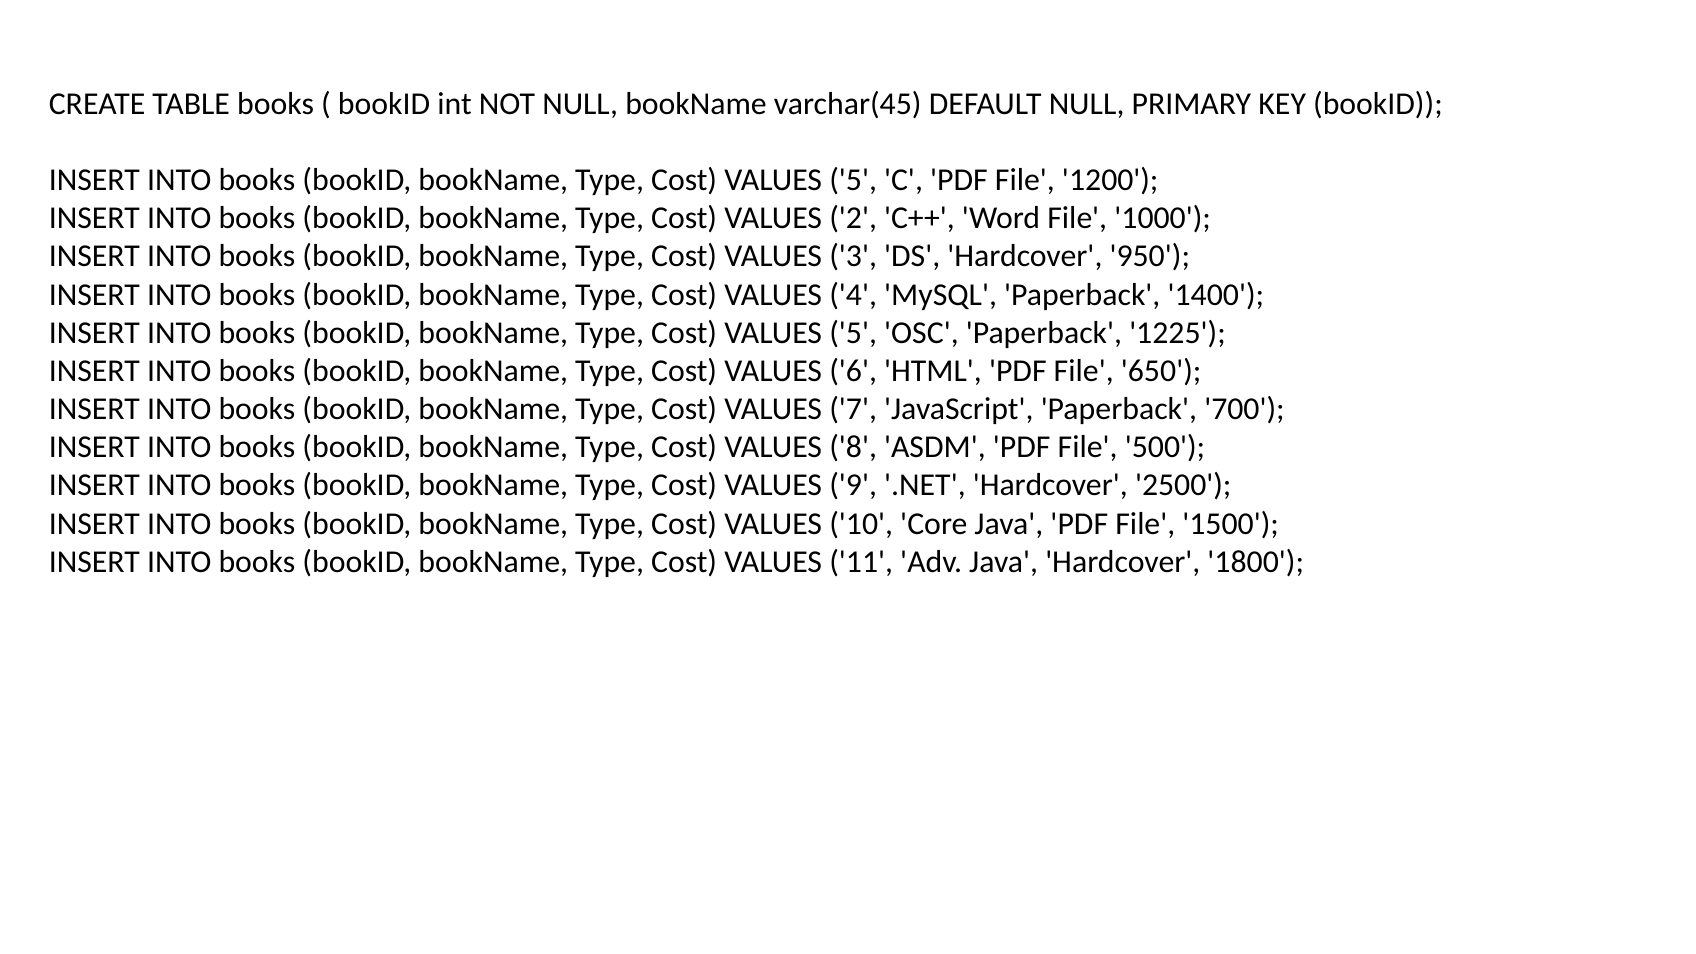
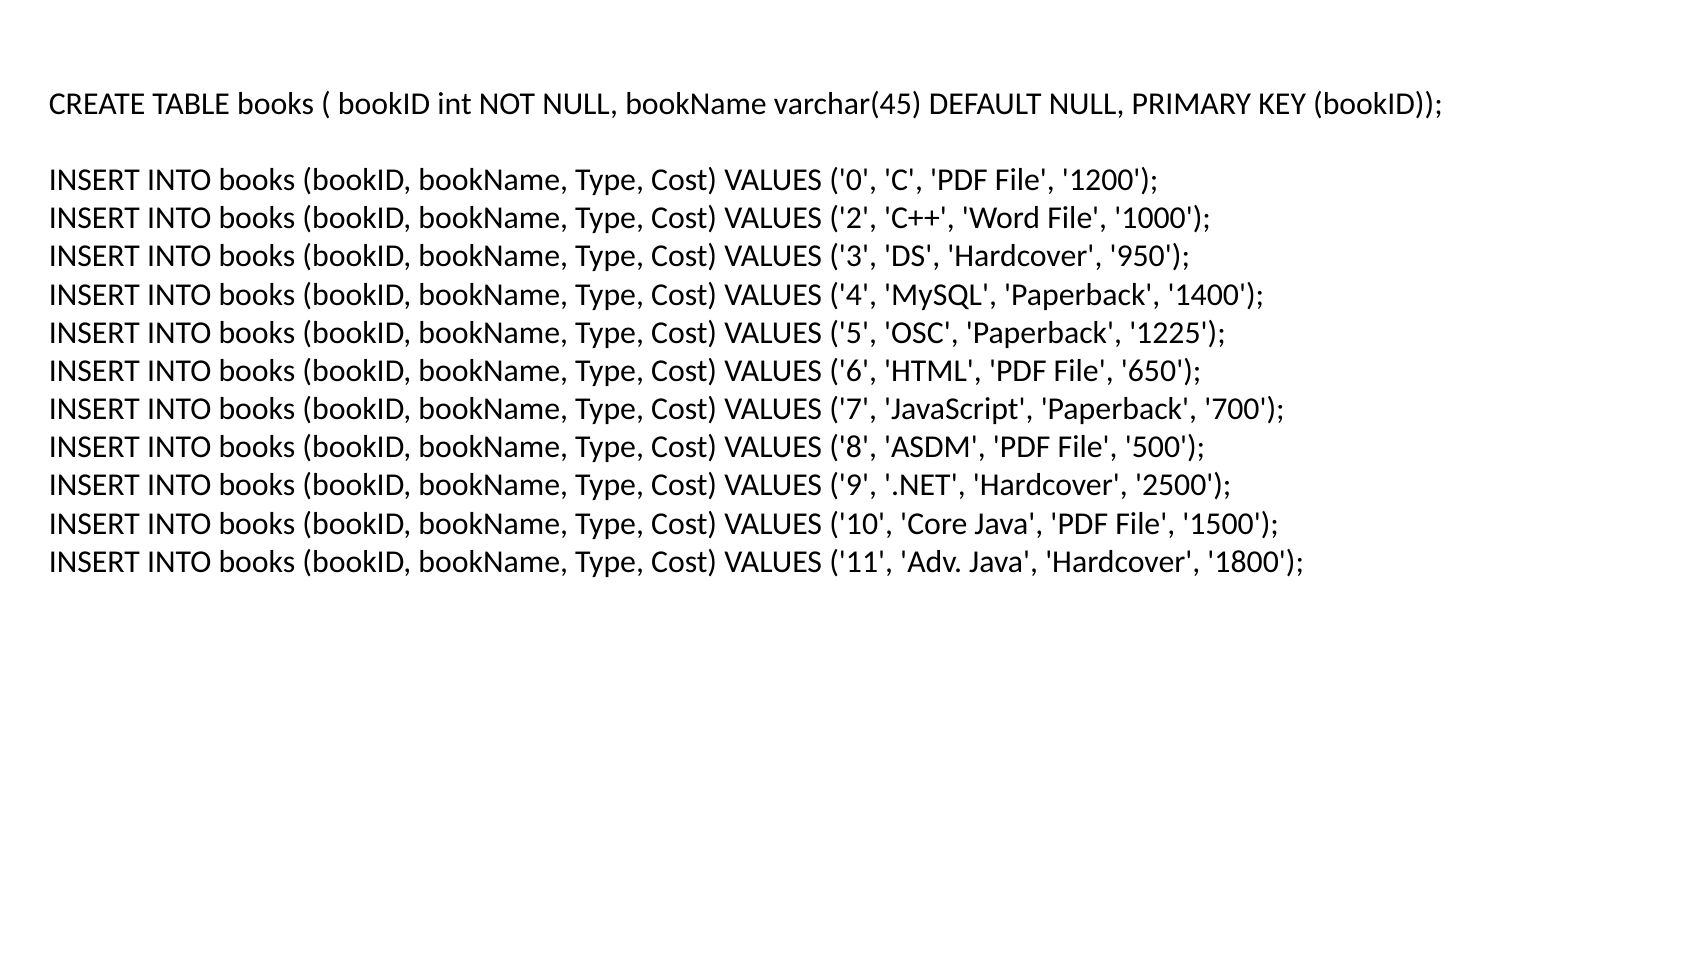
5: 5 -> 0 (853, 180)
